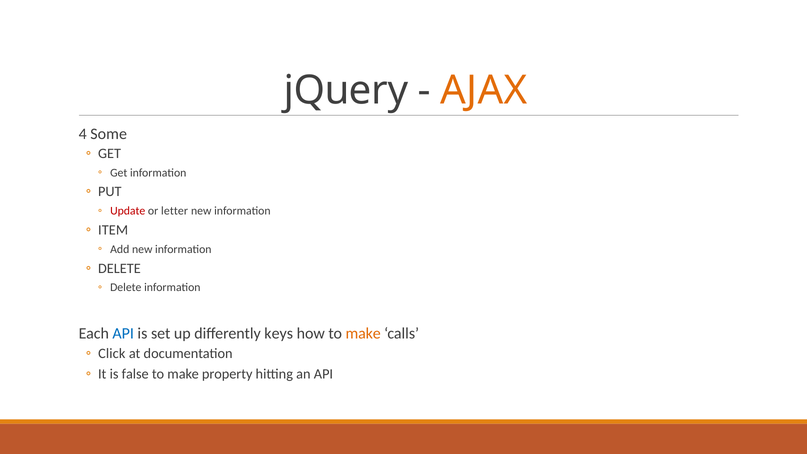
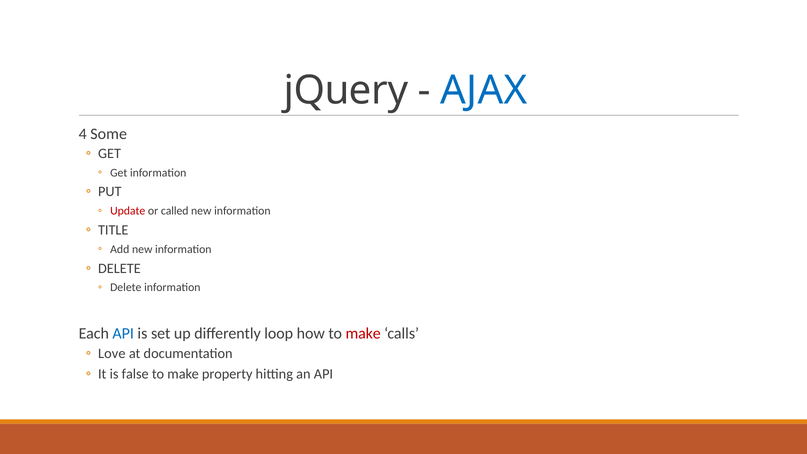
AJAX colour: orange -> blue (484, 90)
letter: letter -> called (175, 211)
ITEM: ITEM -> TITLE (113, 230)
keys: keys -> loop (279, 334)
make colour: orange -> red (363, 334)
Click: Click -> Love (112, 353)
